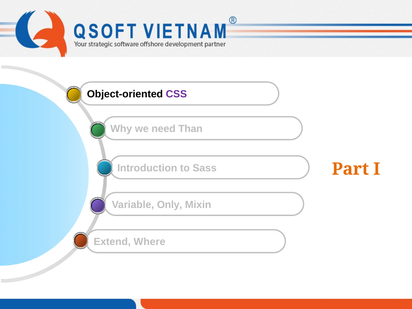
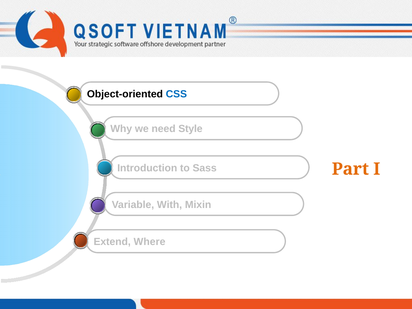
CSS colour: purple -> blue (176, 94)
Than: Than -> Style (190, 129)
Only: Only -> With (170, 205)
